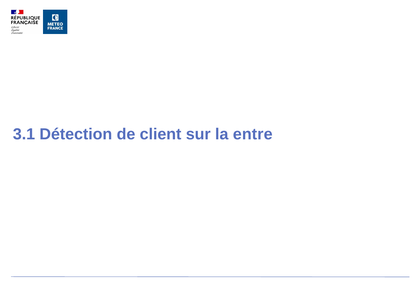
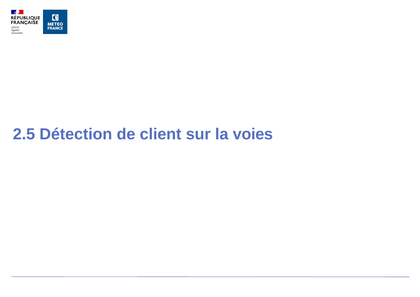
3.1: 3.1 -> 2.5 (24, 134)
entre: entre -> voies (253, 134)
